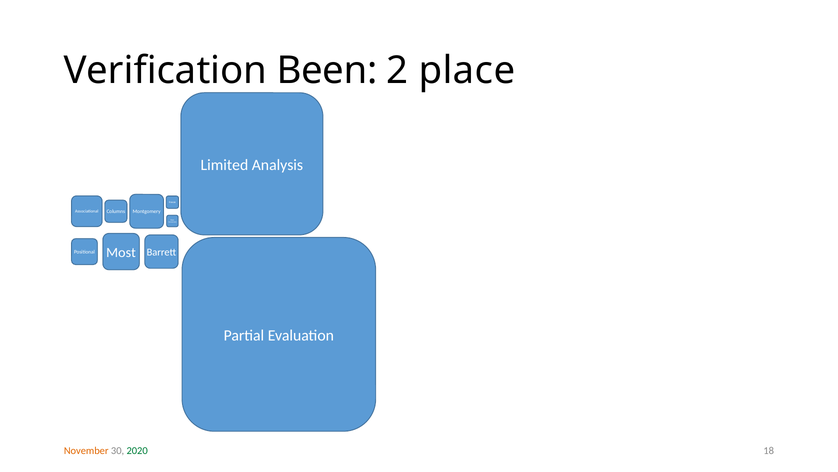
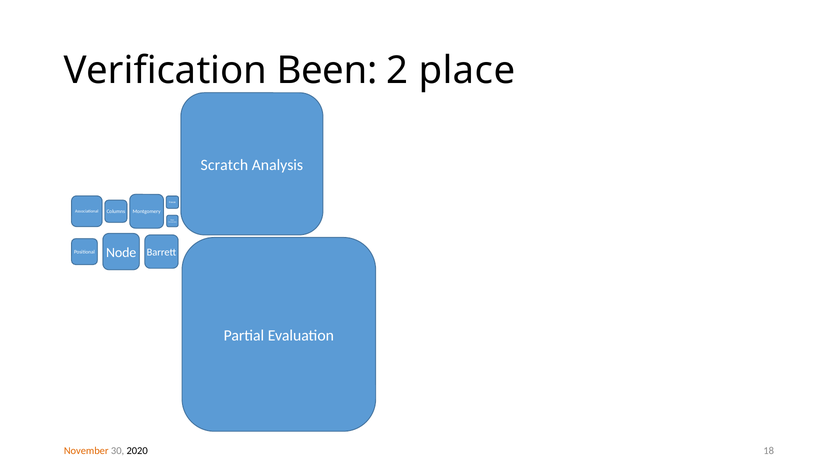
Limited: Limited -> Scratch (224, 165)
Most: Most -> Node (121, 252)
2020 colour: green -> black (137, 450)
